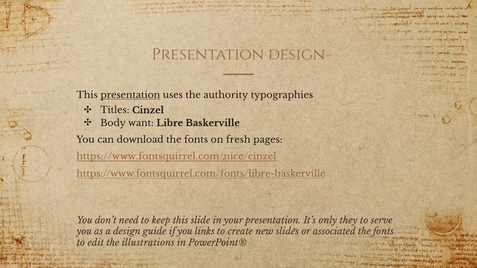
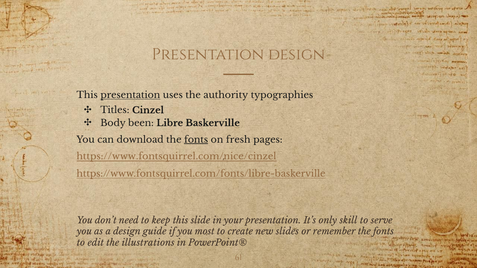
want: want -> been (141, 123)
fonts underline: none -> present (196, 140)
they: they -> skill (348, 221)
links: links -> most (205, 232)
associated: associated -> remember (334, 232)
